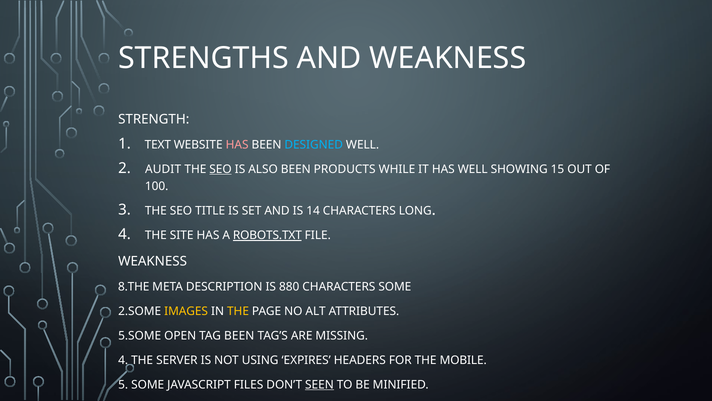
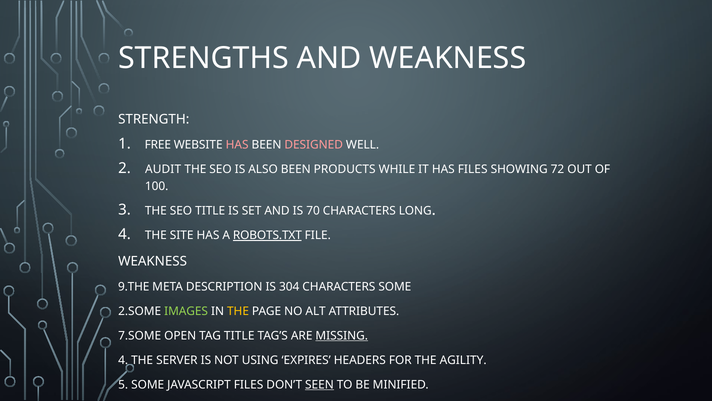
TEXT: TEXT -> FREE (158, 145)
DESIGNED colour: light blue -> pink (314, 145)
SEO underline: present -> none (221, 169)
HAS WELL: WELL -> FILES (473, 169)
15: 15 -> 72 (557, 169)
14: 14 -> 70 (313, 211)
8.THE: 8.THE -> 9.THE (134, 286)
880: 880 -> 304 (289, 286)
IMAGES colour: yellow -> light green (186, 311)
5.SOME: 5.SOME -> 7.SOME (140, 335)
TAG BEEN: BEEN -> TITLE (239, 335)
MISSING underline: none -> present (342, 335)
MOBILE: MOBILE -> AGILITY (463, 360)
